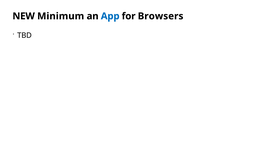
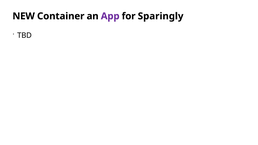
Minimum: Minimum -> Container (61, 16)
App colour: blue -> purple (110, 16)
Browsers: Browsers -> Sparingly (161, 16)
